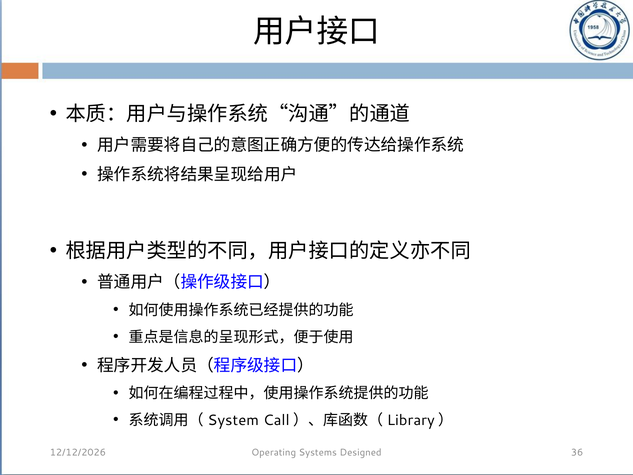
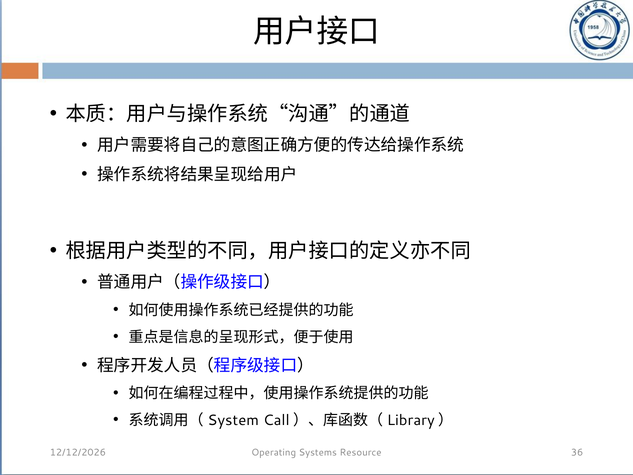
Designed: Designed -> Resource (361, 452)
